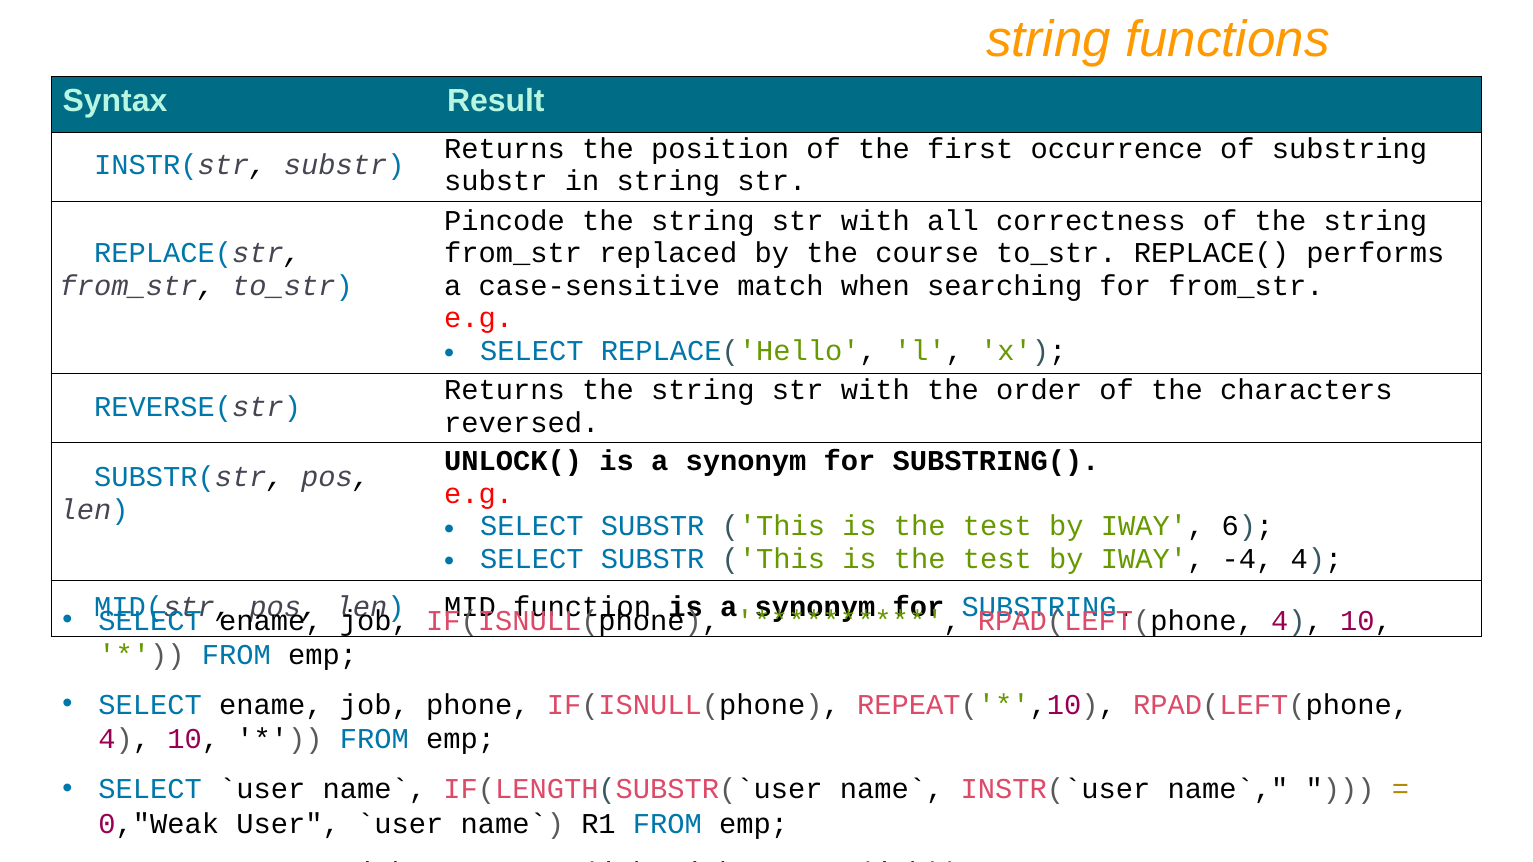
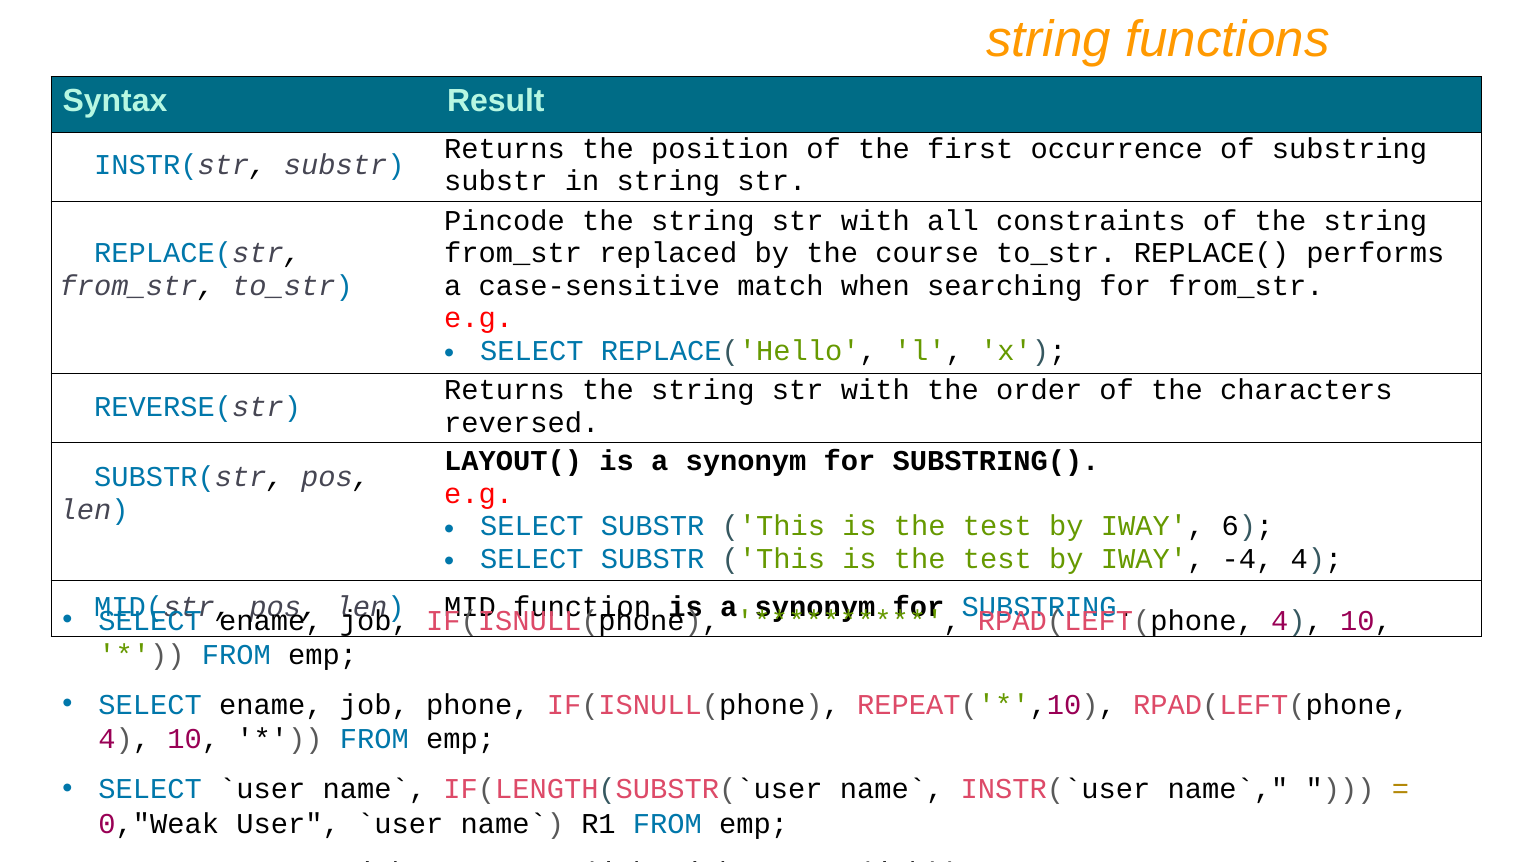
correctness: correctness -> constraints (1091, 221)
UNLOCK(: UNLOCK( -> LAYOUT( (513, 461)
